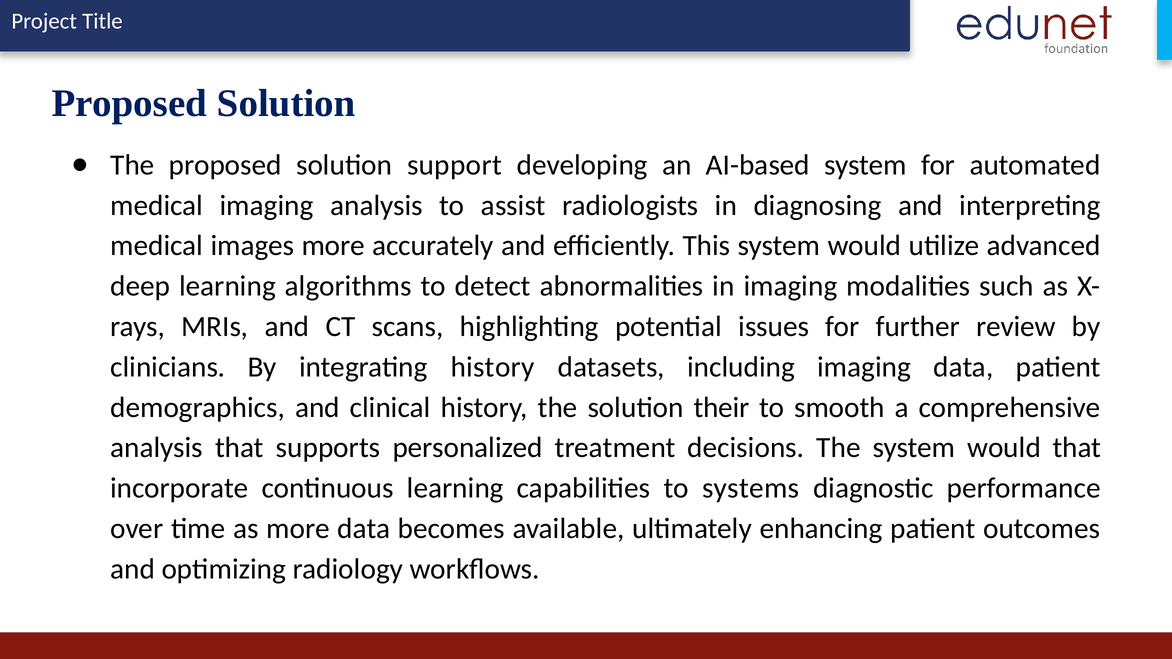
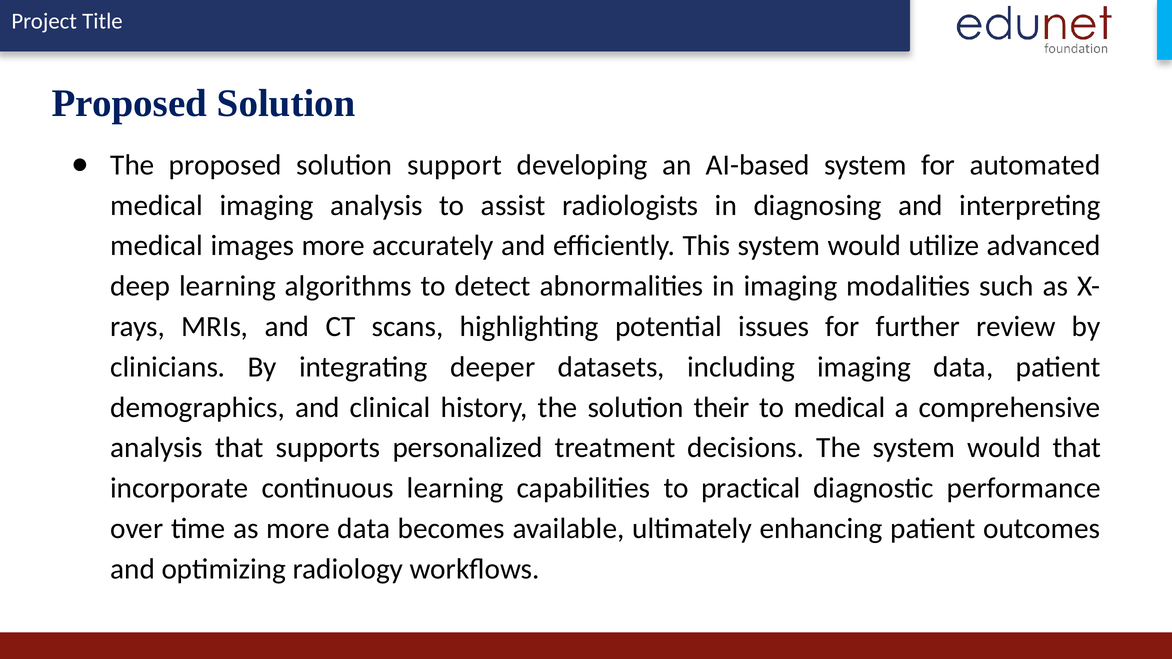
integrating history: history -> deeper (493, 367)
to smooth: smooth -> medical (840, 408)
systems: systems -> practical (751, 488)
